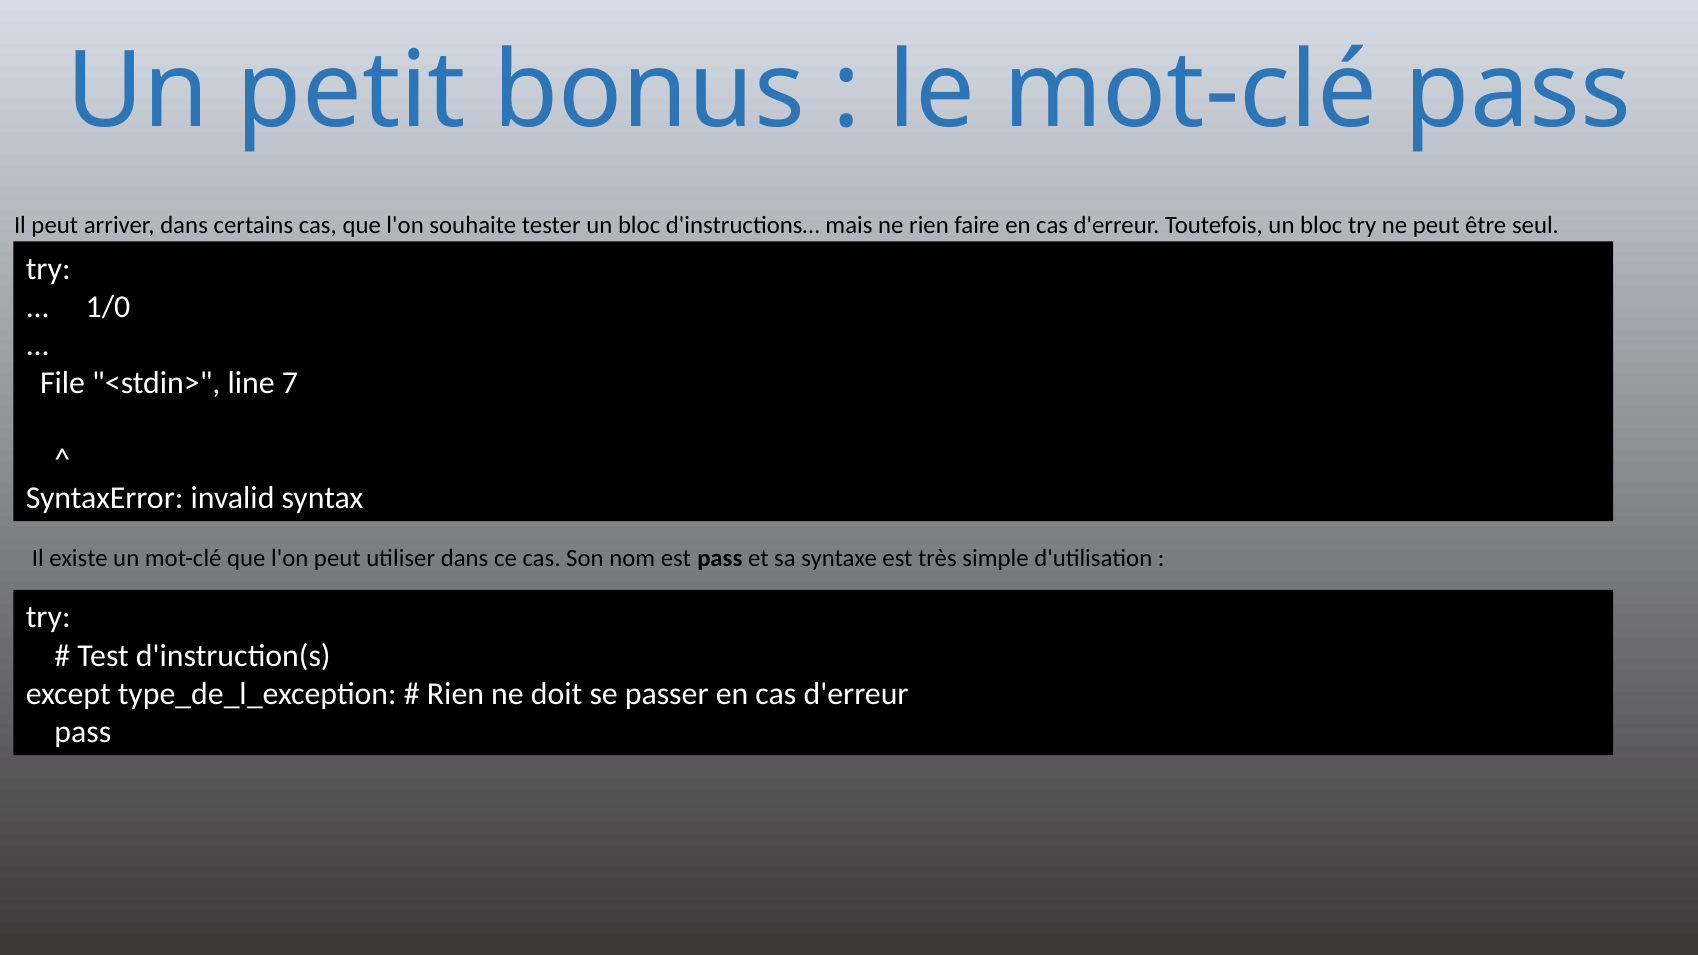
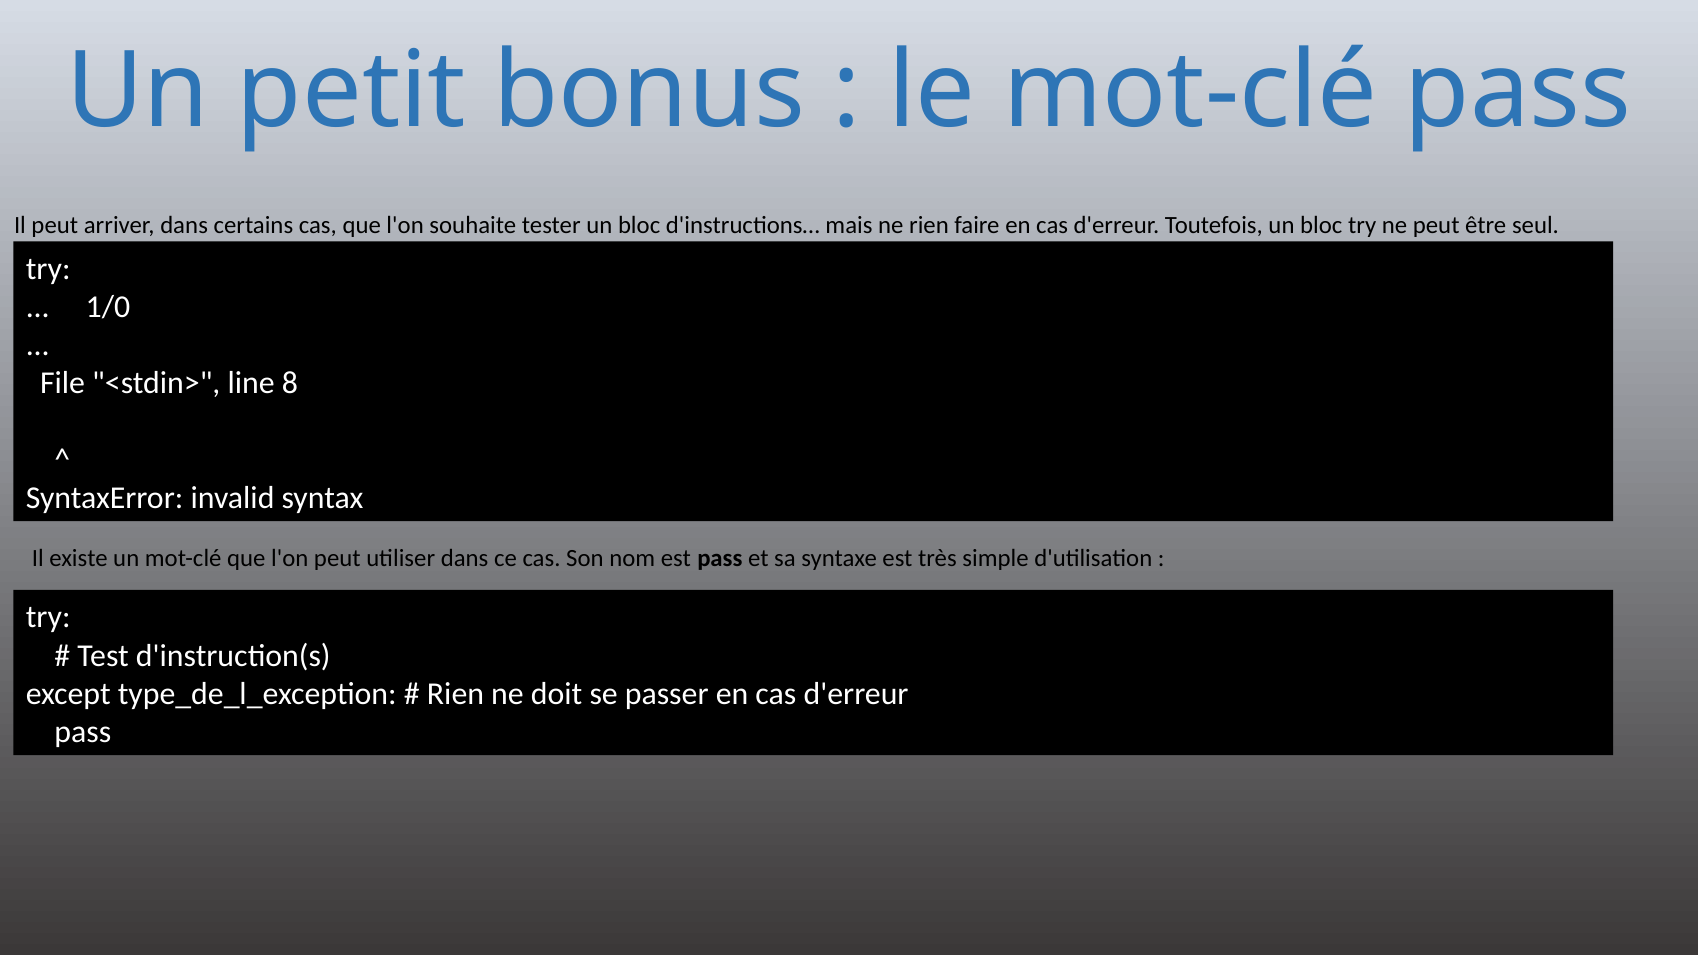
7: 7 -> 8 (290, 384)
